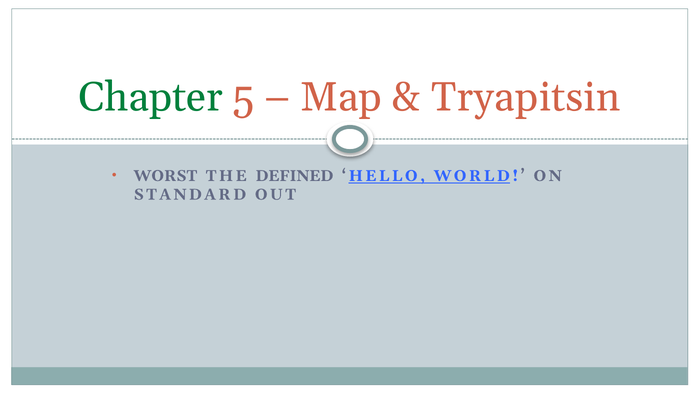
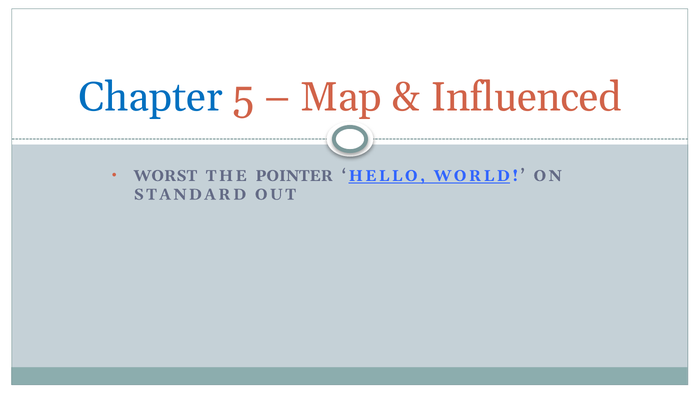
Chapter colour: green -> blue (151, 97)
Tryapitsin: Tryapitsin -> Influenced (526, 97)
DEFINED: DEFINED -> POINTER (294, 176)
